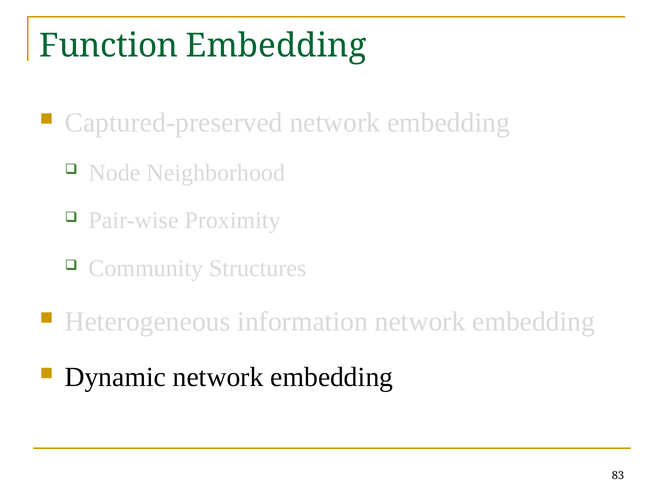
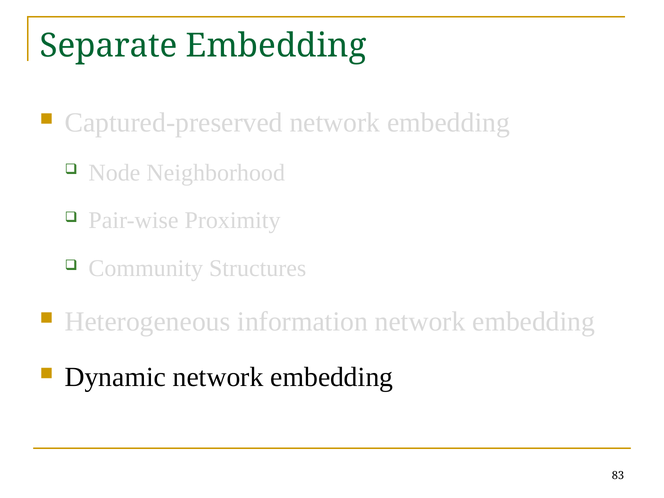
Function: Function -> Separate (109, 46)
